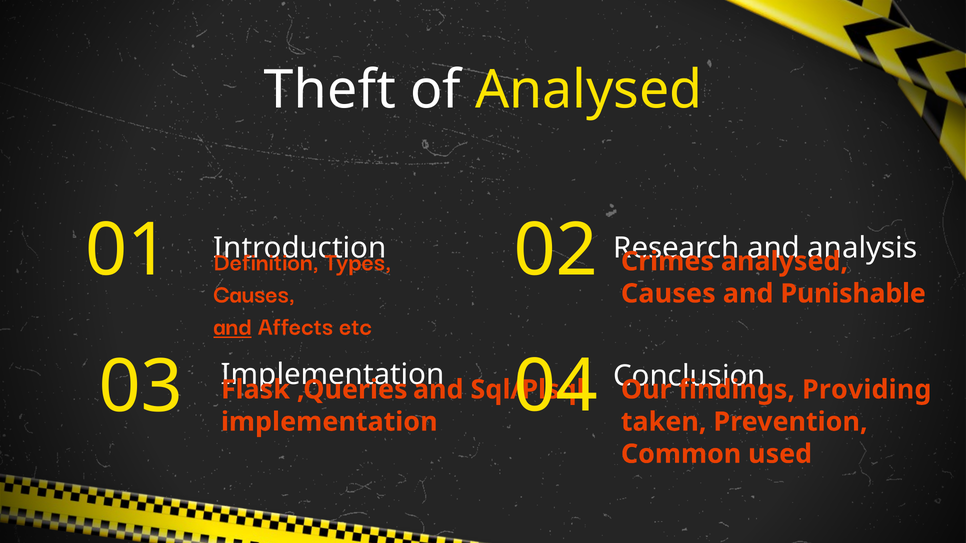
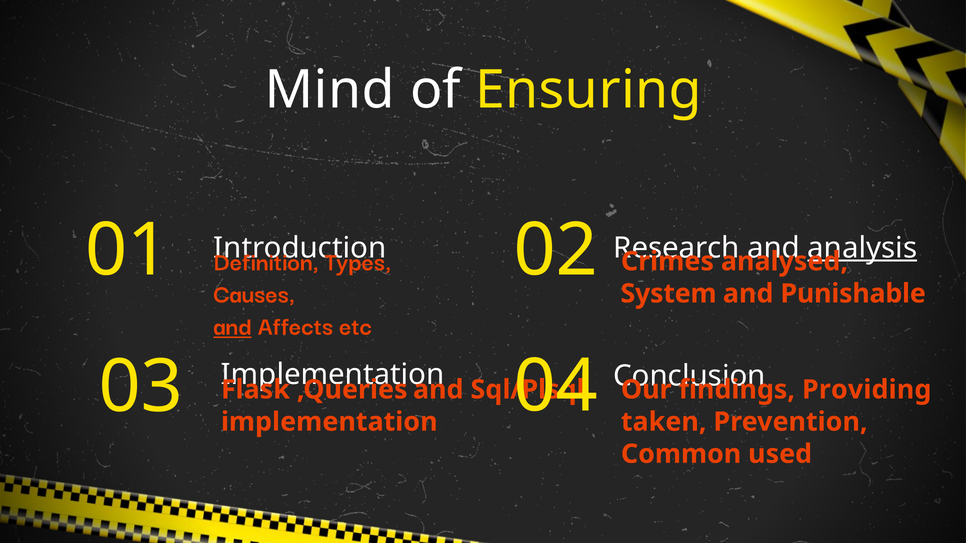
Theft: Theft -> Mind (330, 90)
of Analysed: Analysed -> Ensuring (588, 90)
analysis underline: none -> present (862, 248)
Causes: Causes -> System (669, 294)
